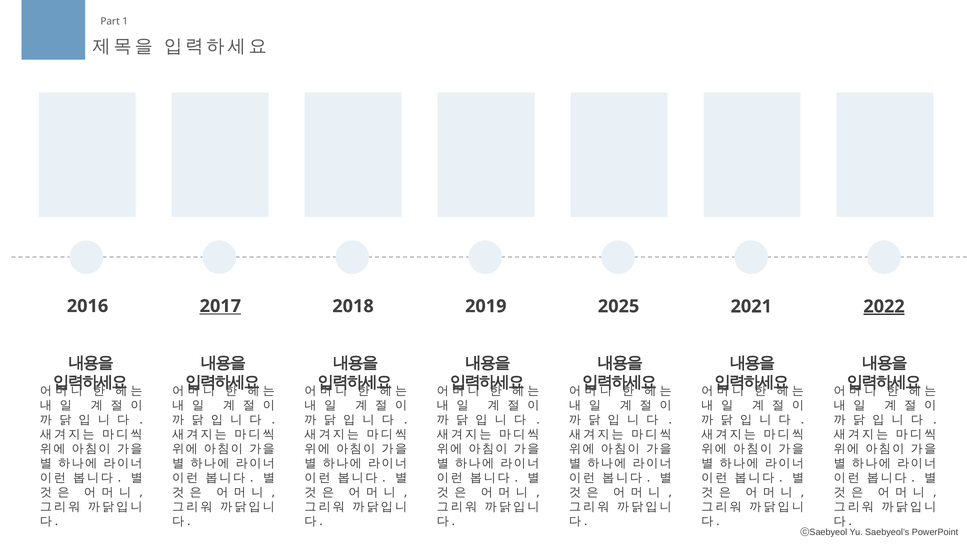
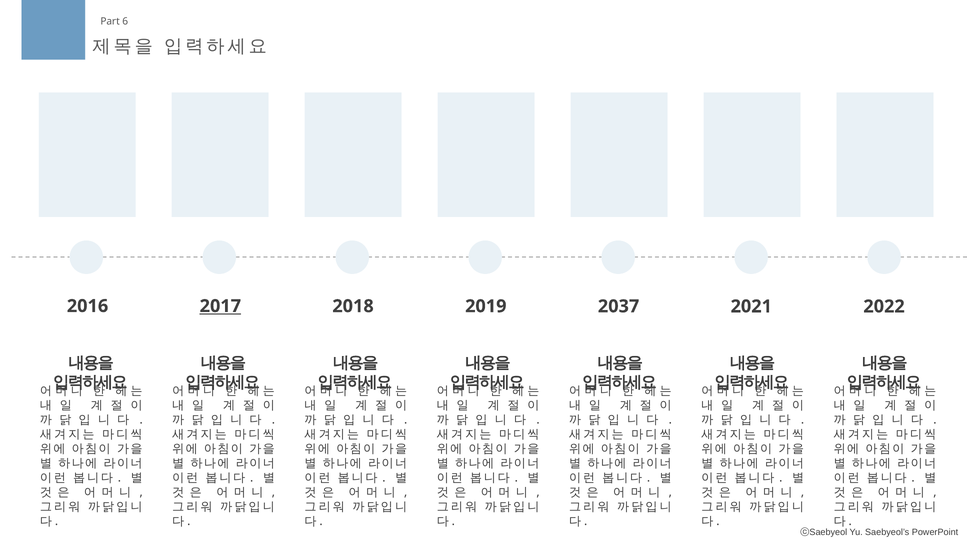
1: 1 -> 6 (125, 21)
2025: 2025 -> 2037 (619, 306)
2022 underline: present -> none (884, 306)
